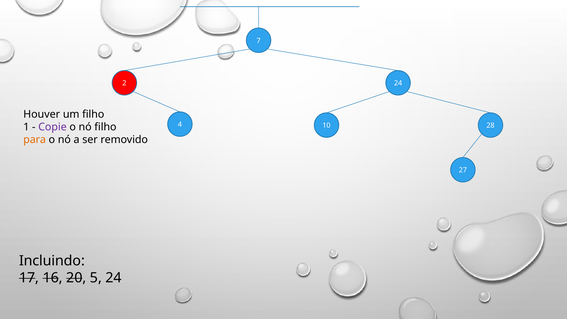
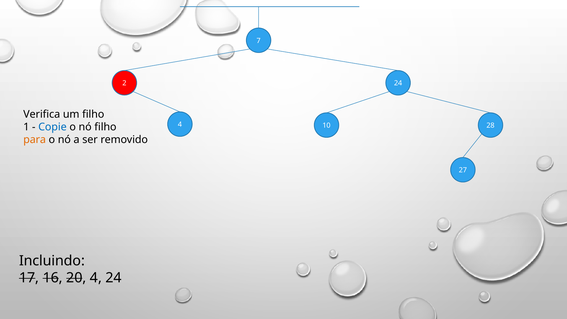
Houver: Houver -> Verifica (42, 114)
Copie colour: purple -> blue (52, 127)
20 5: 5 -> 4 (96, 278)
